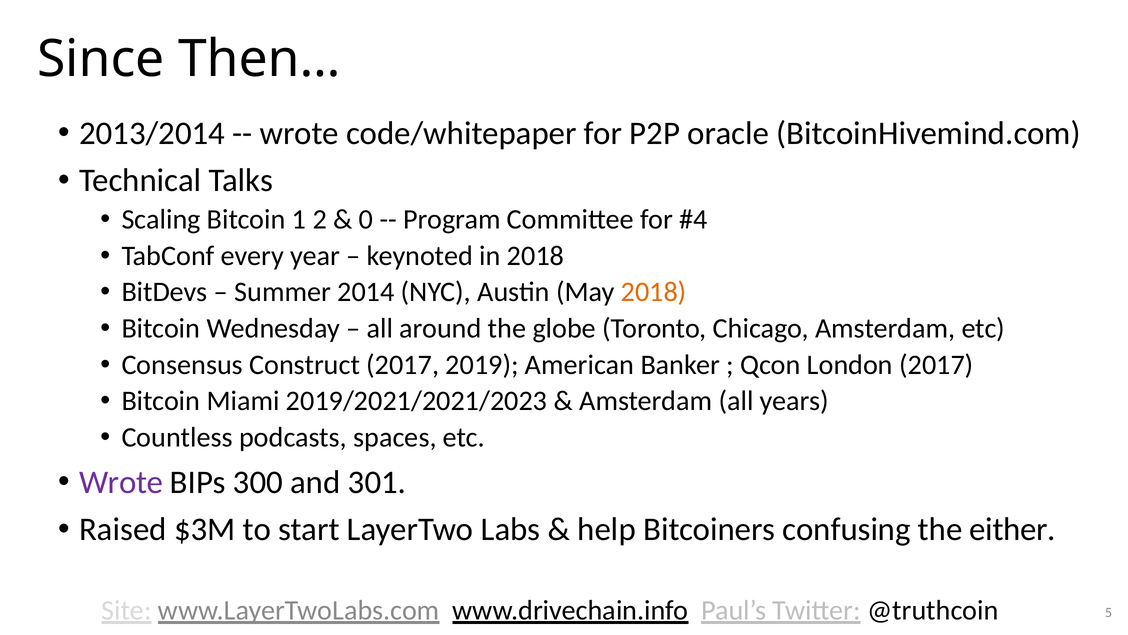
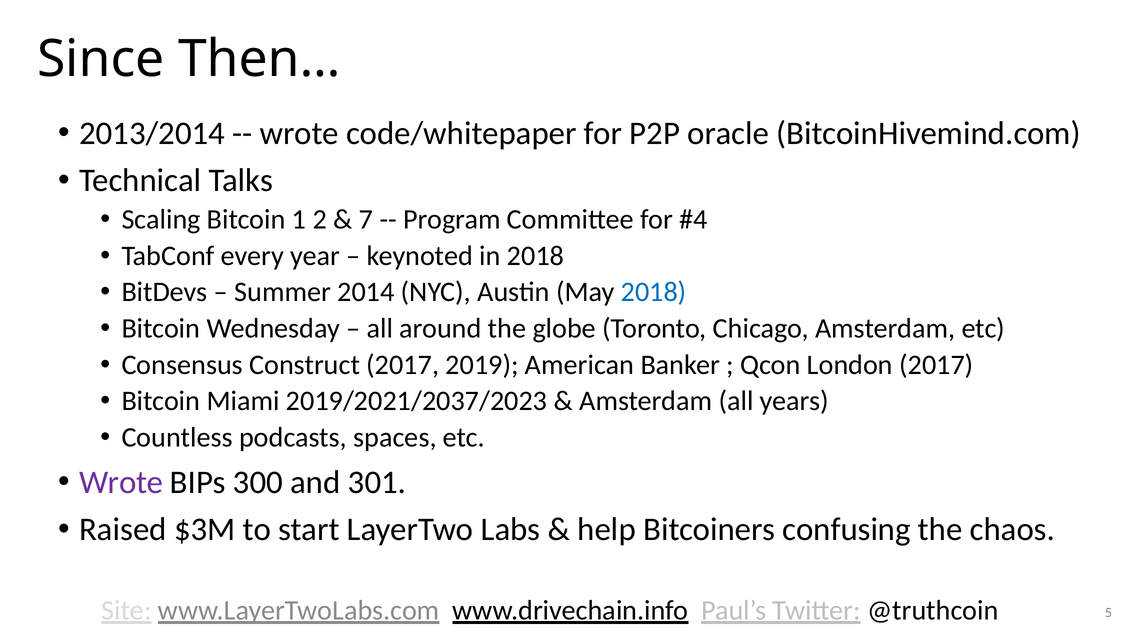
0: 0 -> 7 (366, 219)
2018 colour: orange -> blue (654, 292)
2019/2021/2021/2023: 2019/2021/2021/2023 -> 2019/2021/2037/2023 (417, 401)
either: either -> chaos (1012, 529)
